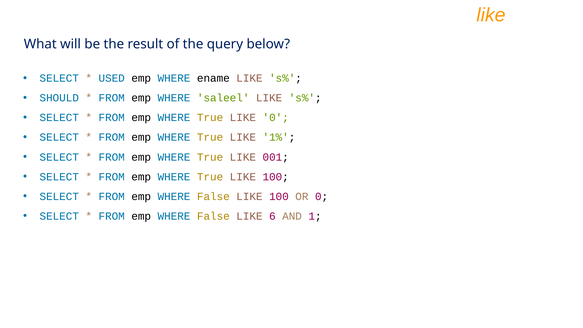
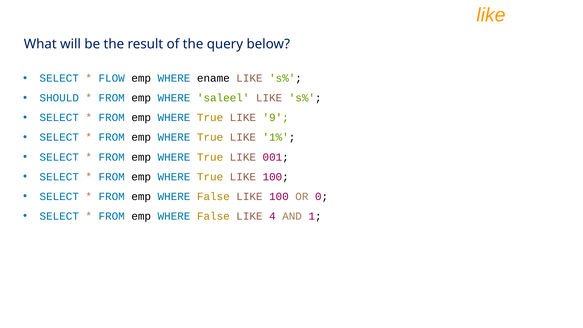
USED: USED -> FLOW (112, 78)
LIKE 0: 0 -> 9 (276, 118)
6: 6 -> 4 (272, 216)
